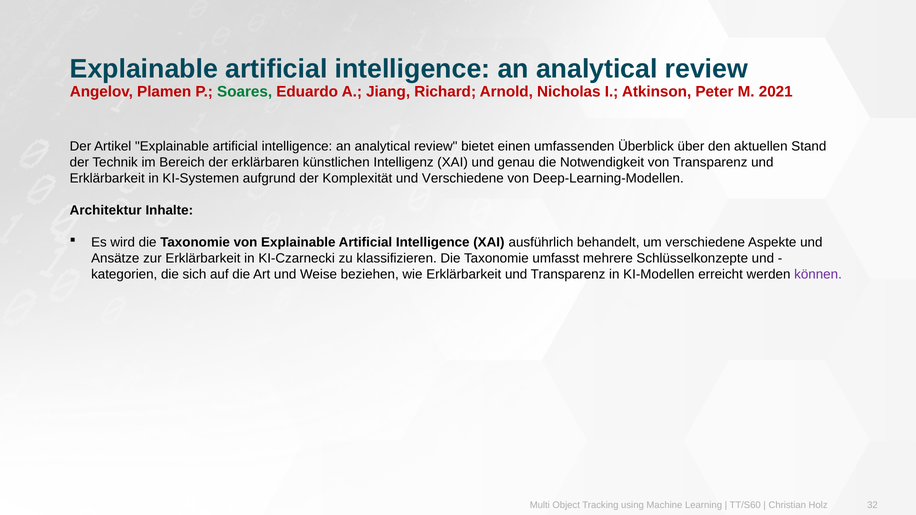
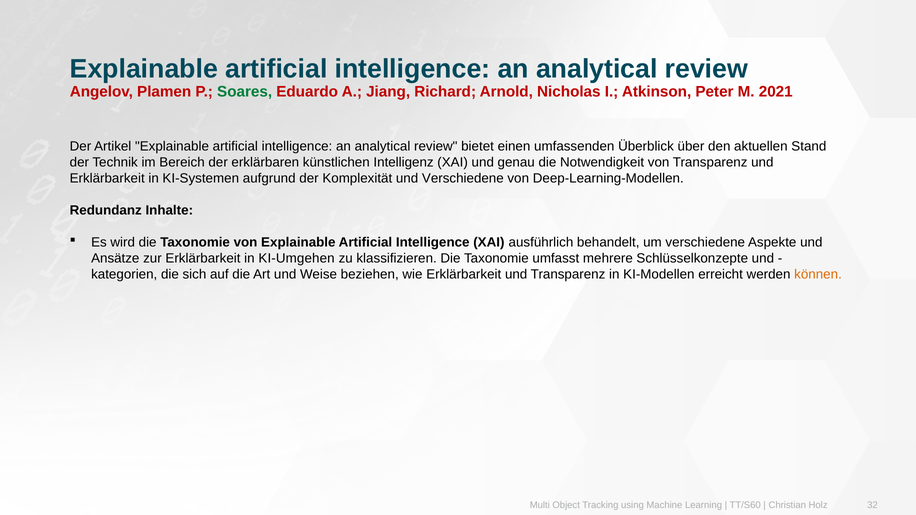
Architektur: Architektur -> Redundanz (106, 210)
KI-Czarnecki: KI-Czarnecki -> KI-Umgehen (297, 259)
können colour: purple -> orange (818, 275)
